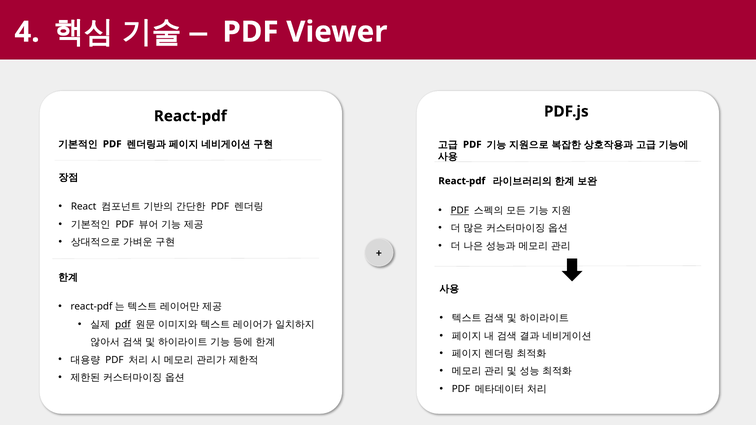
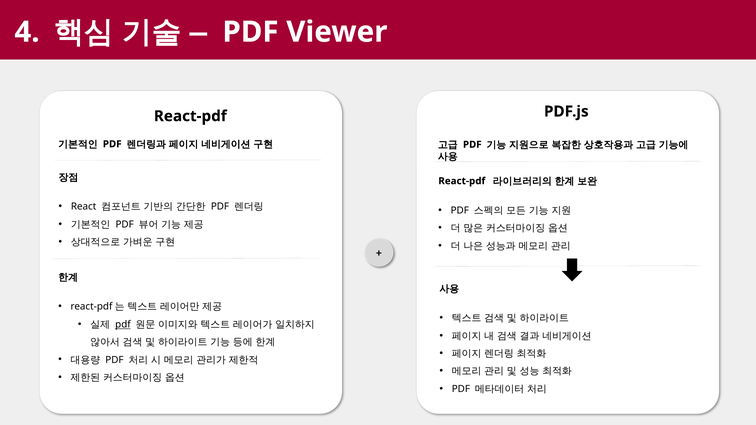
PDF underline: present -> none (460, 211)
